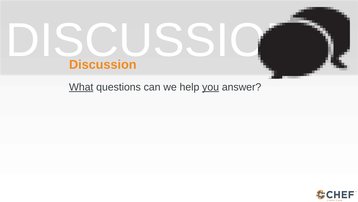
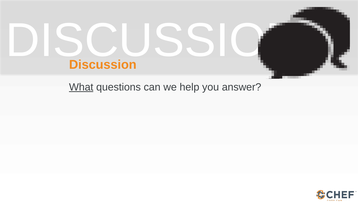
you underline: present -> none (211, 87)
